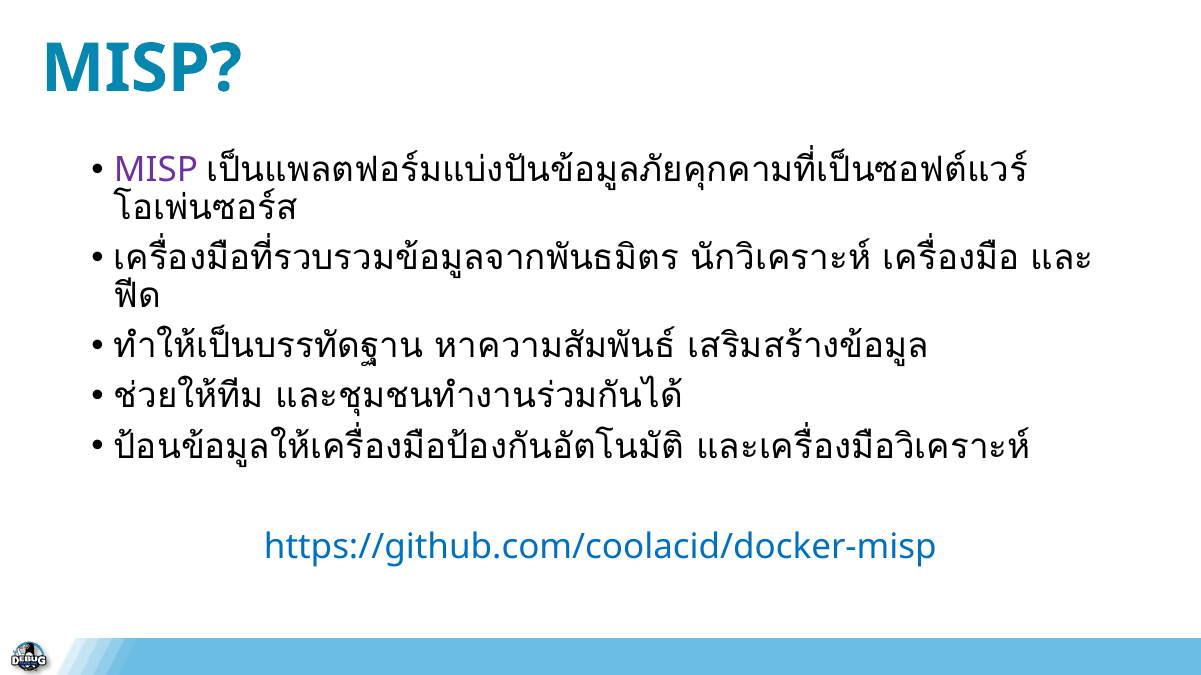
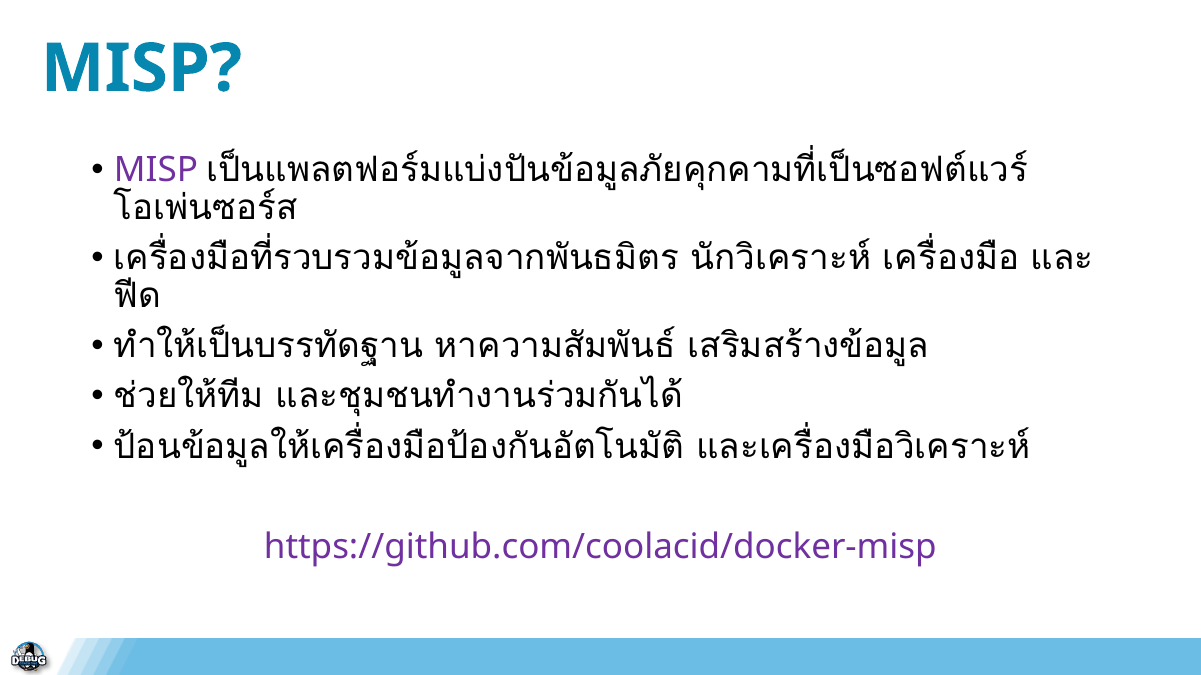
https://github.com/coolacid/docker-misp colour: blue -> purple (600, 548)
